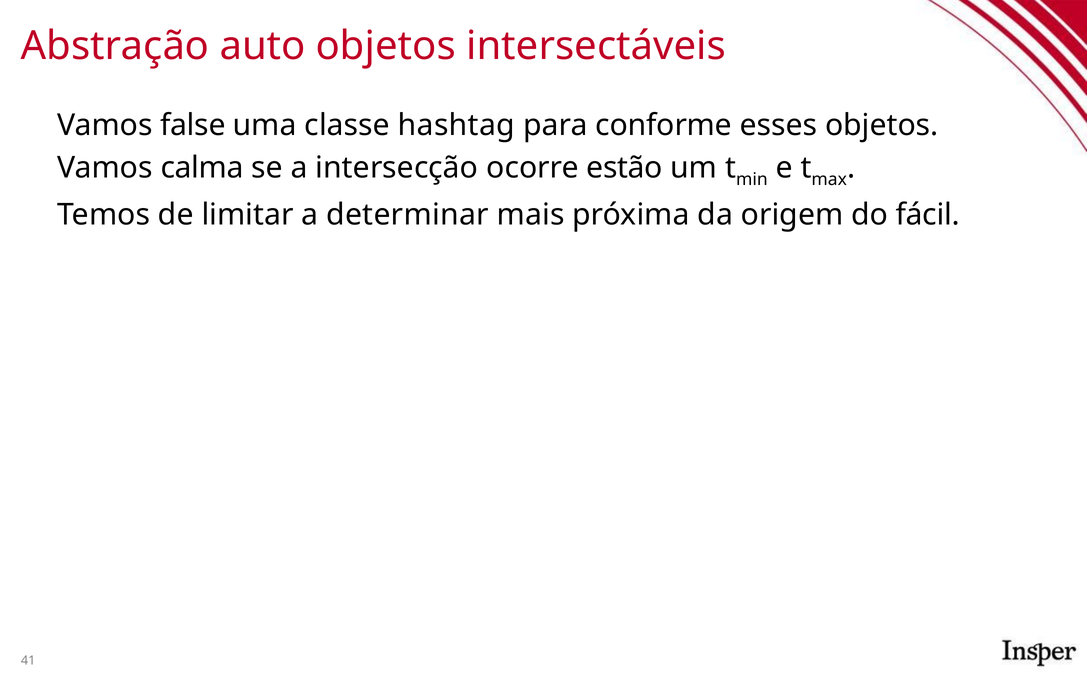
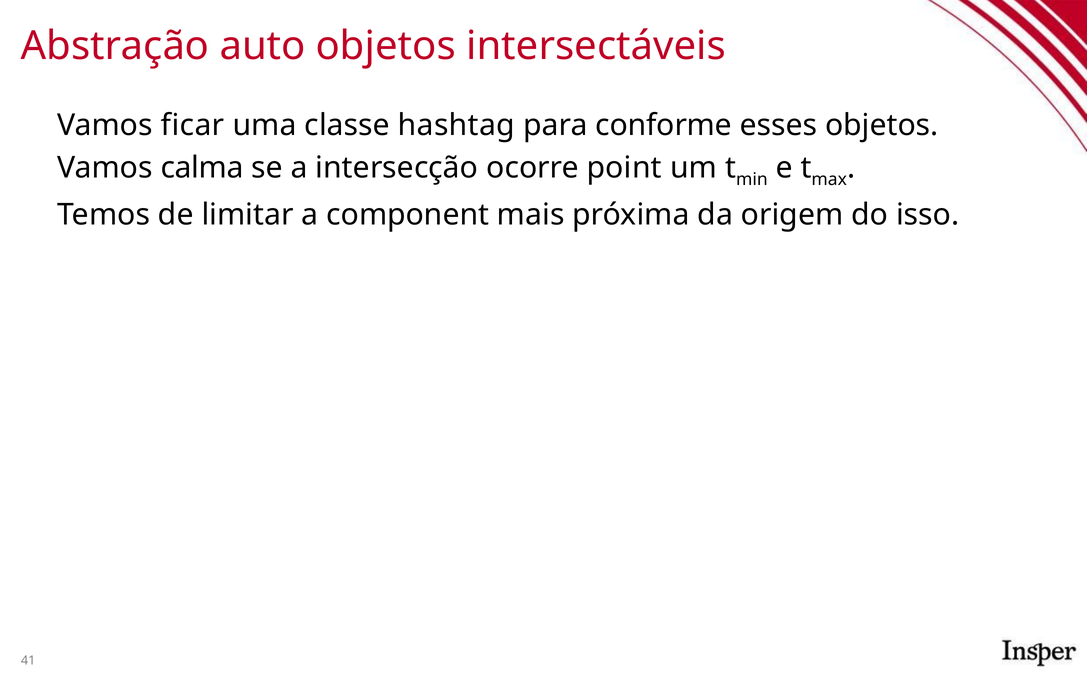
false: false -> ficar (193, 125)
estão: estão -> point (624, 168)
determinar: determinar -> component (408, 215)
fácil: fácil -> isso (928, 215)
